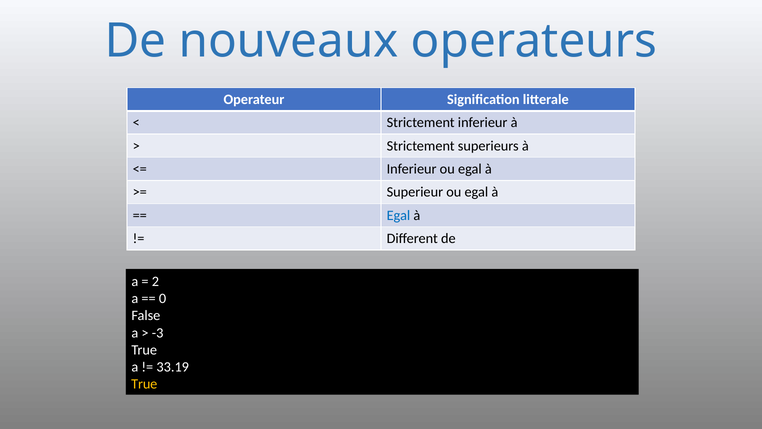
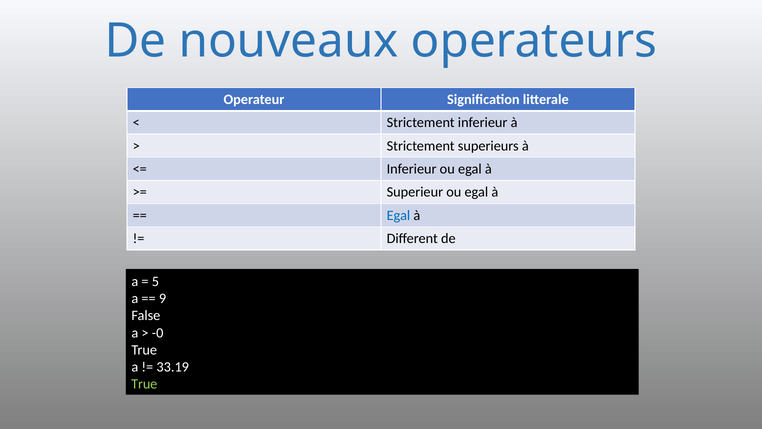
2: 2 -> 5 (155, 281)
0: 0 -> 9 (163, 298)
-3: -3 -> -0 (158, 332)
True colour: yellow -> light green (144, 384)
